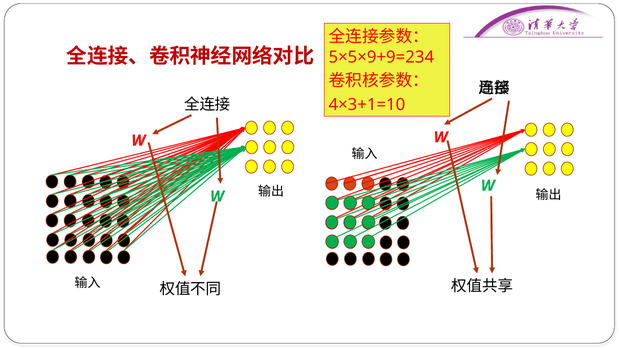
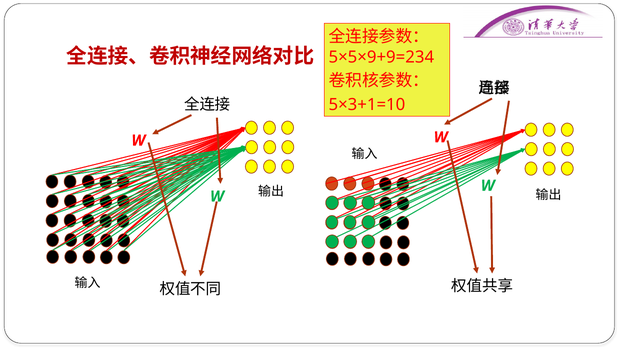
4×3+1=10: 4×3+1=10 -> 5×3+1=10 (367, 105)
